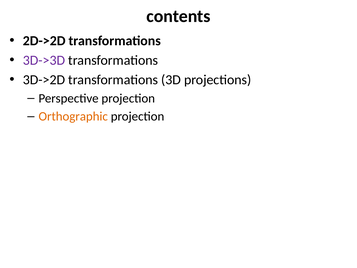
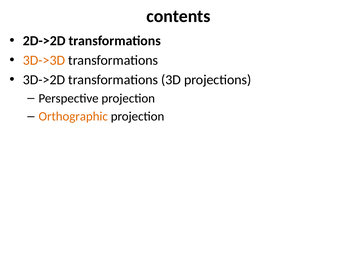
3D->3D colour: purple -> orange (44, 60)
